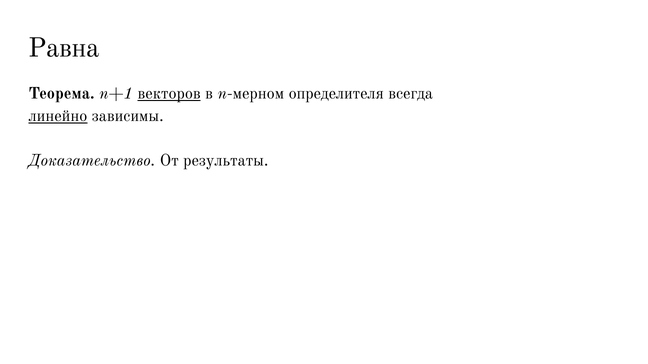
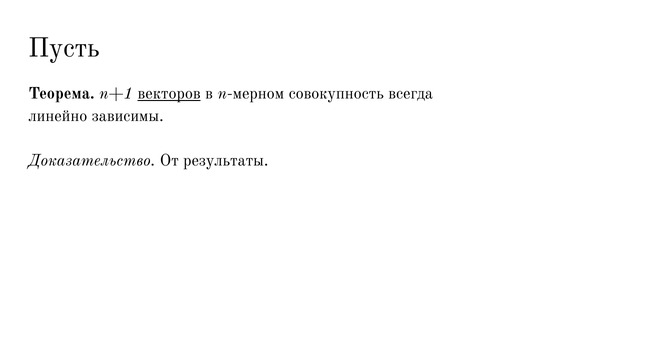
Равна: Равна -> Пусть (64, 48)
определителя: определителя -> совокупность (336, 94)
линейно underline: present -> none (58, 116)
